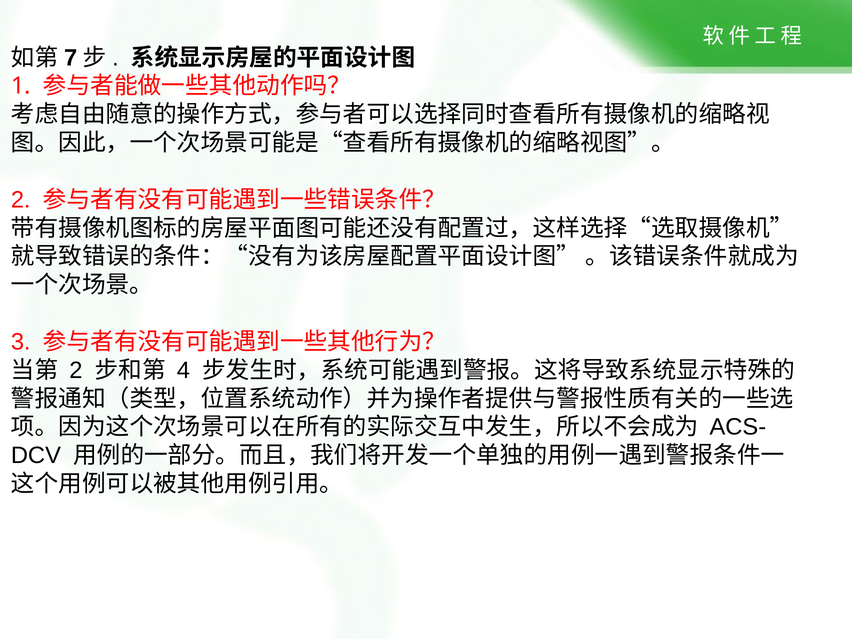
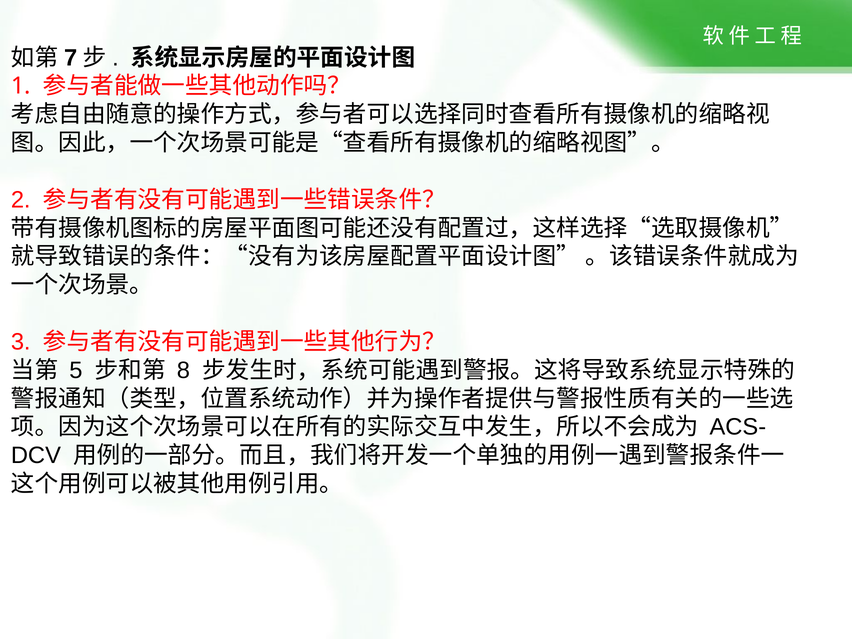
2: 2 -> 5 (76, 370)
4: 4 -> 8 (183, 370)
